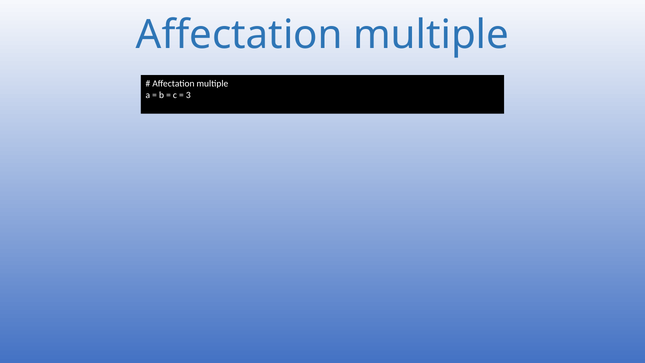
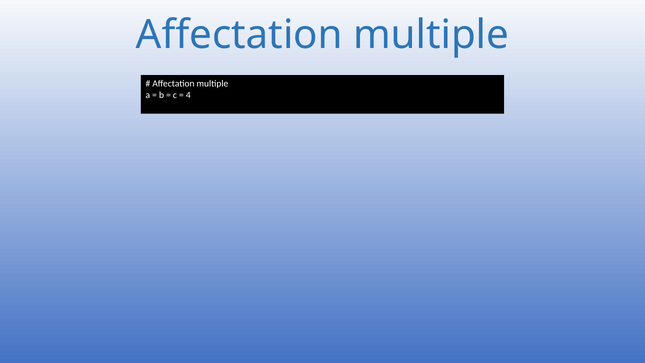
3: 3 -> 4 (188, 95)
